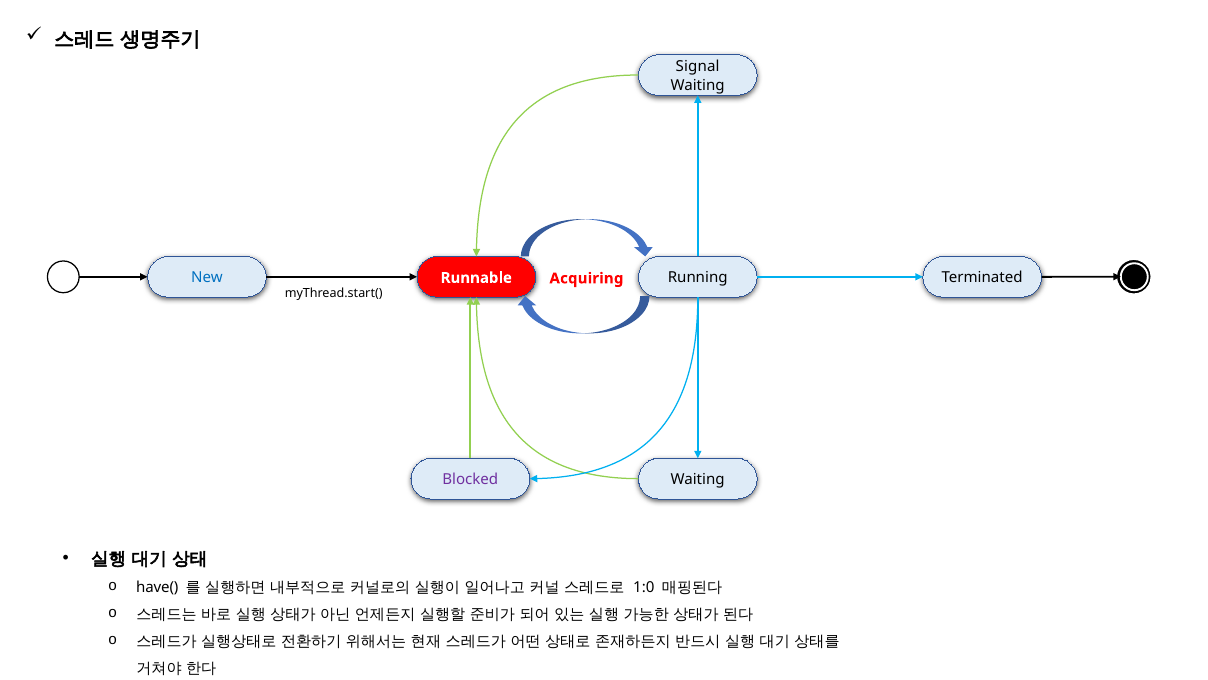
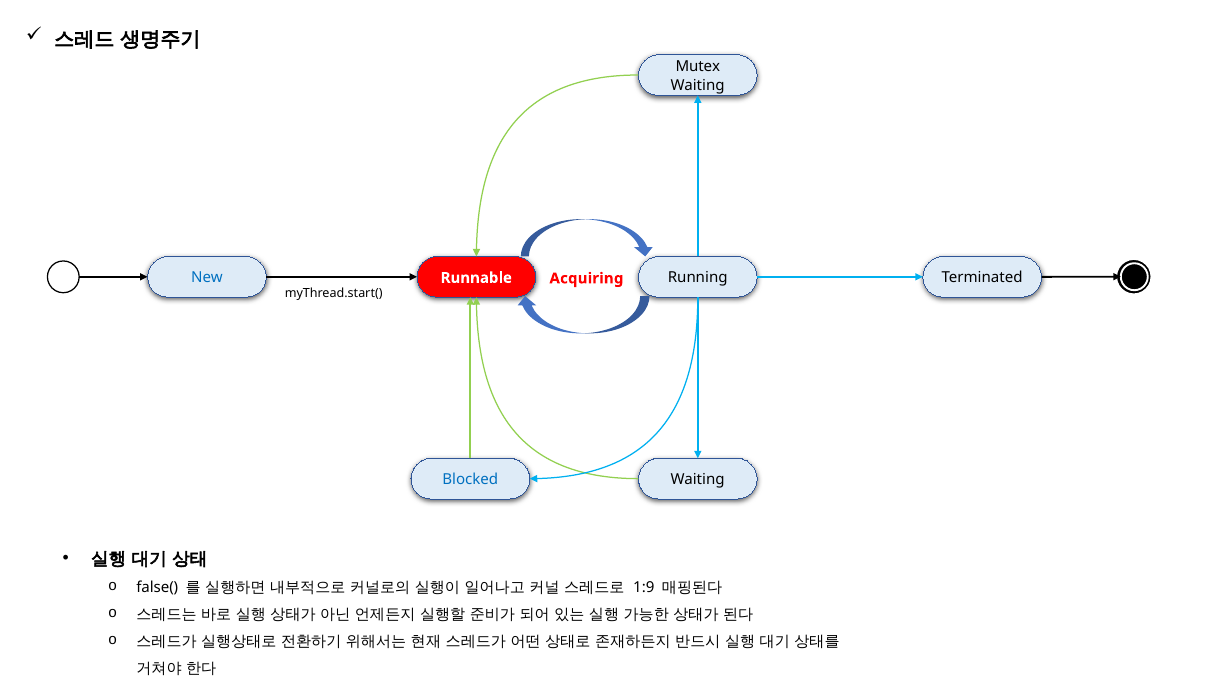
Signal: Signal -> Mutex (698, 67)
Blocked colour: purple -> blue (470, 479)
have(: have( -> false( (157, 587)
1:0: 1:0 -> 1:9 (644, 587)
